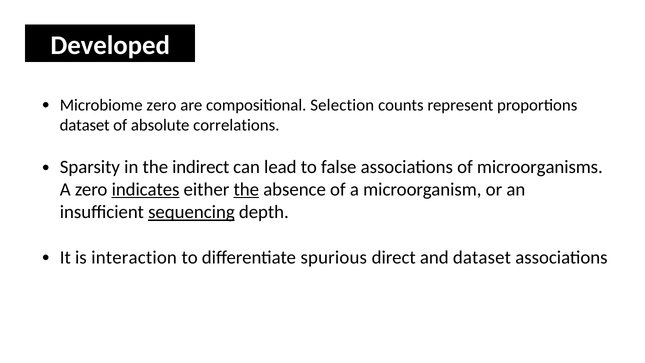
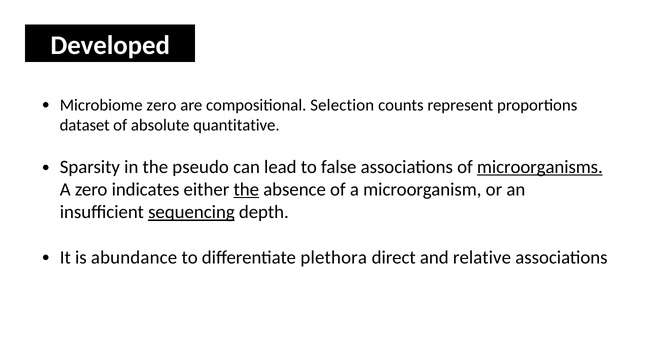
correlations: correlations -> quantitative (236, 125)
indirect: indirect -> pseudo (201, 167)
microorganisms underline: none -> present (540, 167)
indicates underline: present -> none (146, 189)
interaction: interaction -> abundance (134, 257)
spurious: spurious -> plethora (334, 257)
and dataset: dataset -> relative (482, 257)
